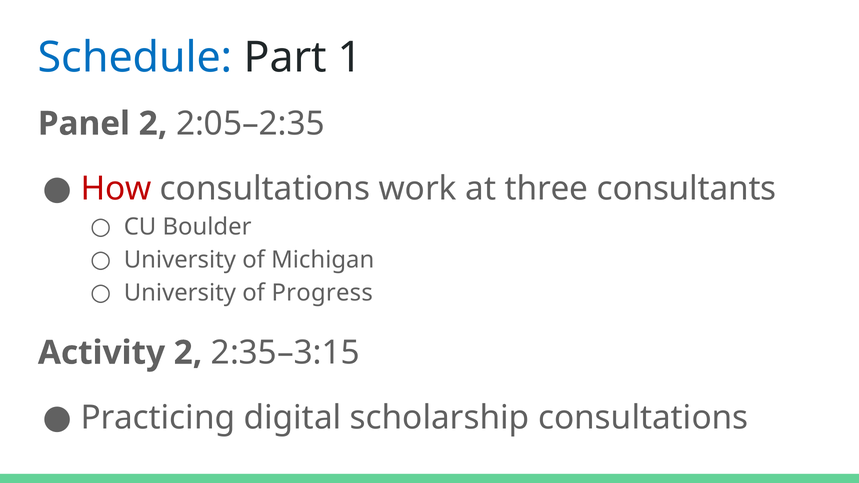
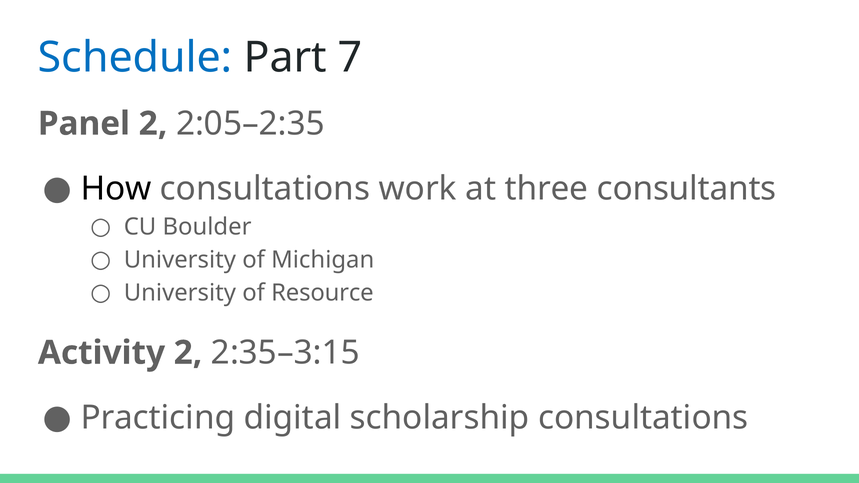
1: 1 -> 7 (350, 58)
How colour: red -> black (116, 189)
Progress: Progress -> Resource (322, 293)
